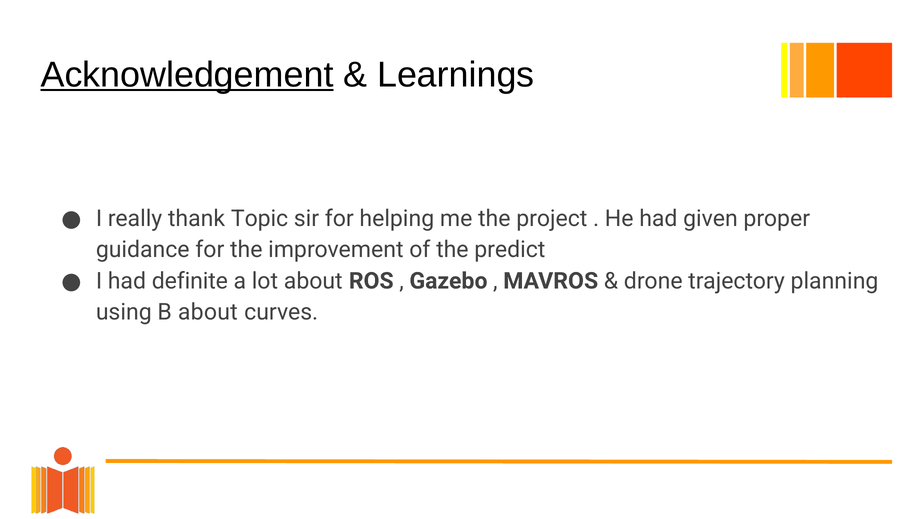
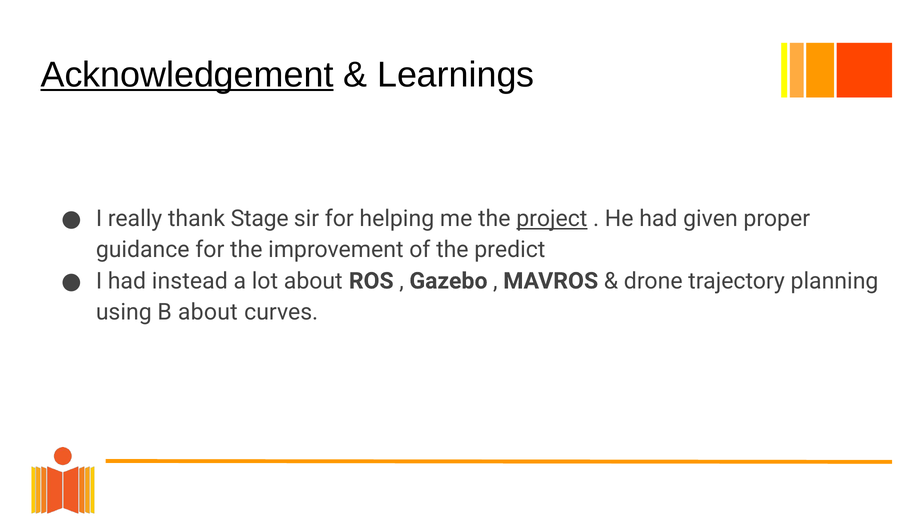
Topic: Topic -> Stage (260, 219)
project underline: none -> present (552, 219)
definite: definite -> instead (190, 281)
